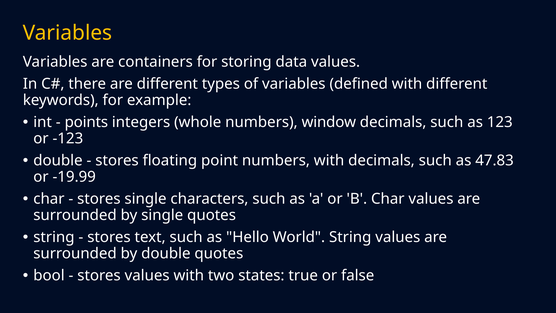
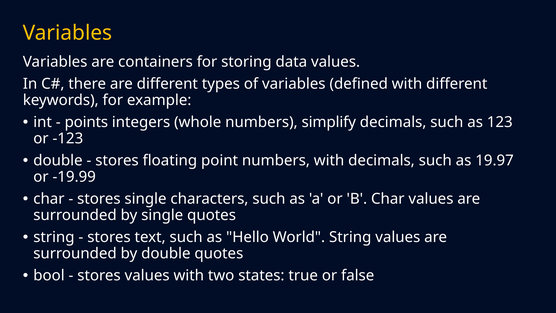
window: window -> simplify (329, 122)
47.83: 47.83 -> 19.97 (495, 161)
